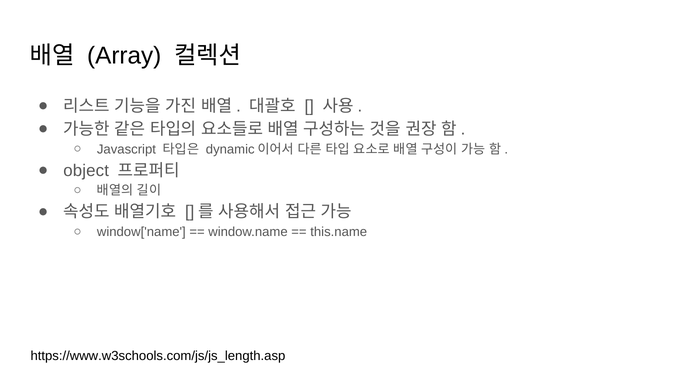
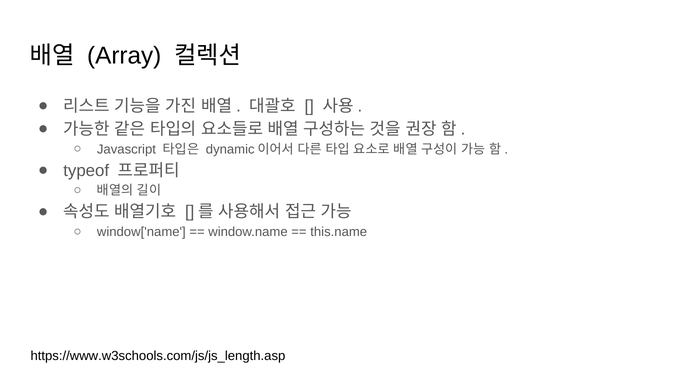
object: object -> typeof (86, 170)
